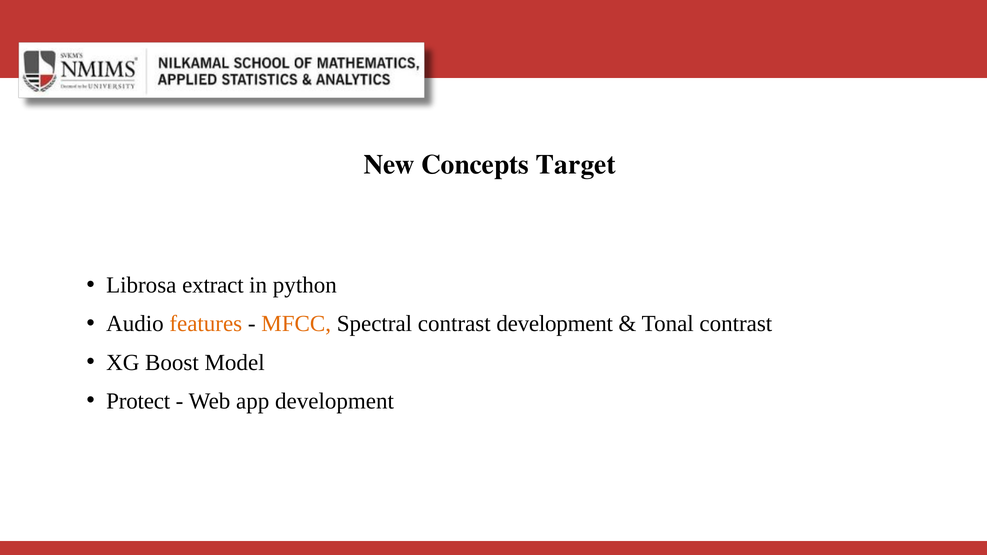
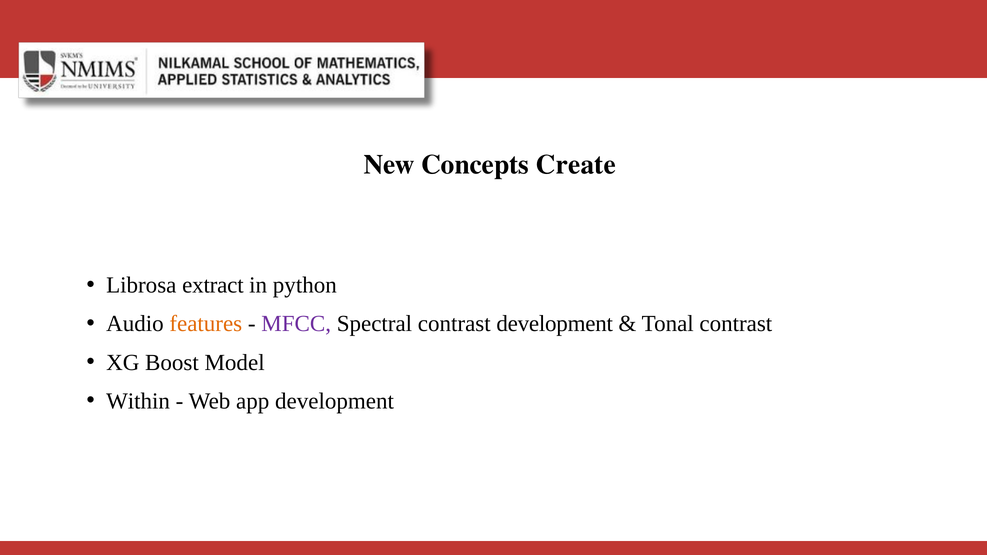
Target: Target -> Create (576, 165)
MFCC colour: orange -> purple (296, 324)
Protect: Protect -> Within (138, 401)
